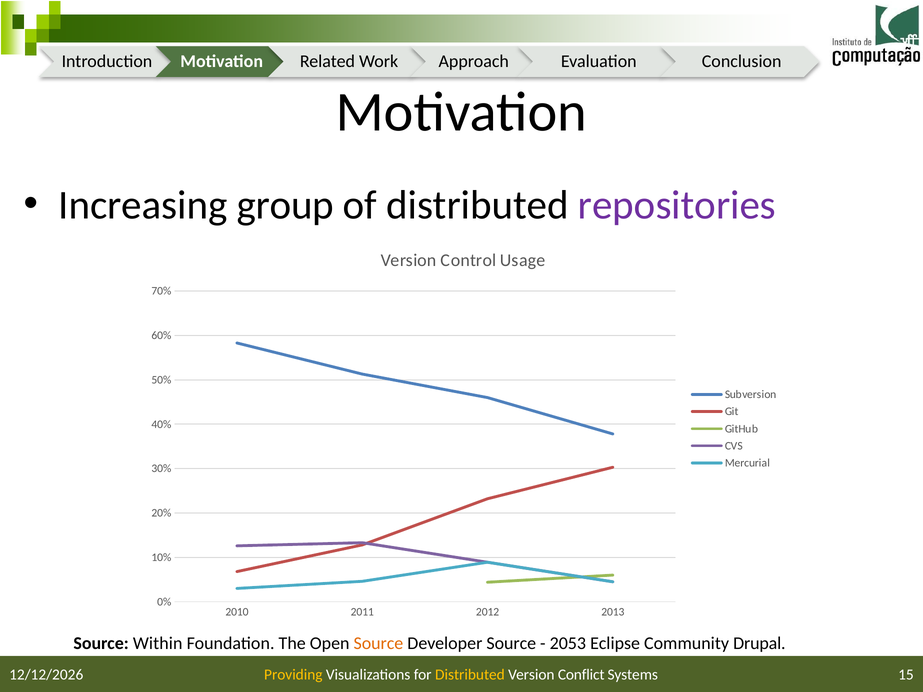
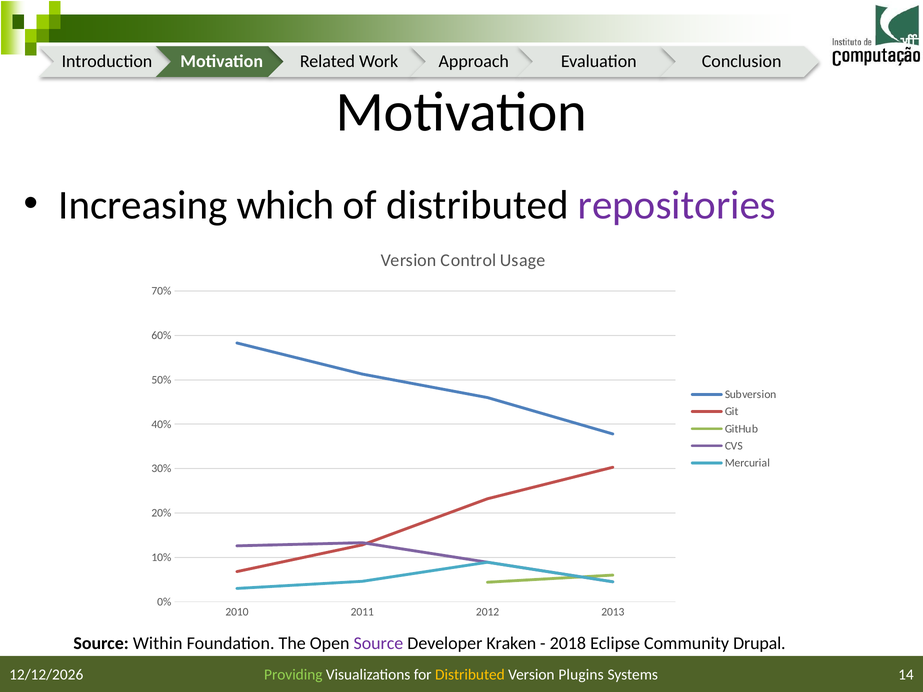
group: group -> which (285, 205)
Source colour: orange -> purple (378, 644)
Developer Source: Source -> Kraken (511, 644)
2053: 2053 -> 2018 (568, 644)
Providing colour: yellow -> light green (293, 675)
Conflict: Conflict -> Plugins (581, 675)
15: 15 -> 14 (906, 675)
